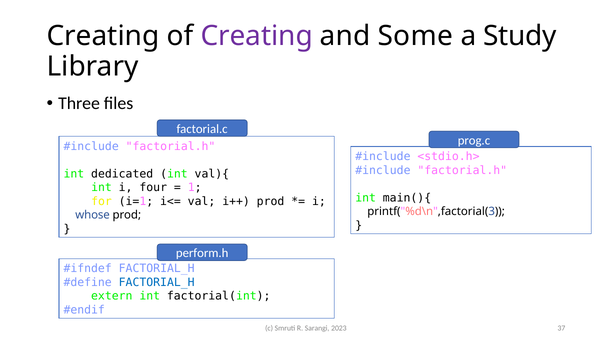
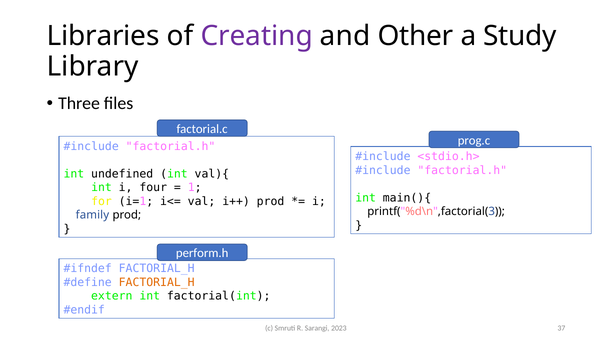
Creating: Creating -> Libraries (103, 36)
Some: Some -> Other (416, 36)
dedicated: dedicated -> undefined (122, 174)
whose: whose -> family (92, 215)
FACTORIAL_H colour: blue -> orange (157, 283)
